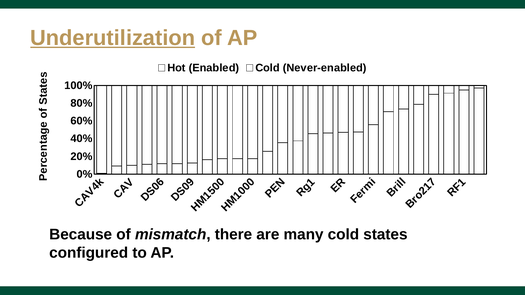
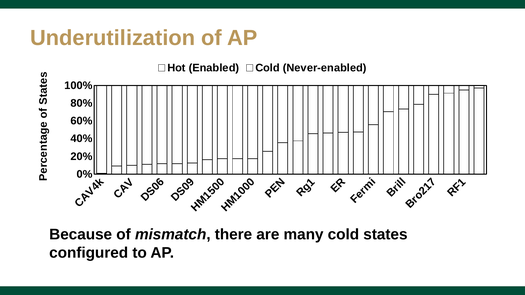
Underutilization underline: present -> none (113, 38)
